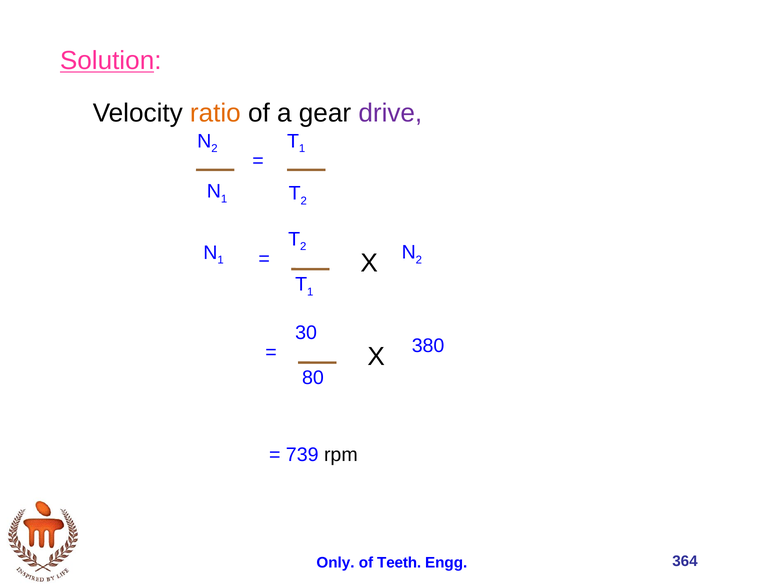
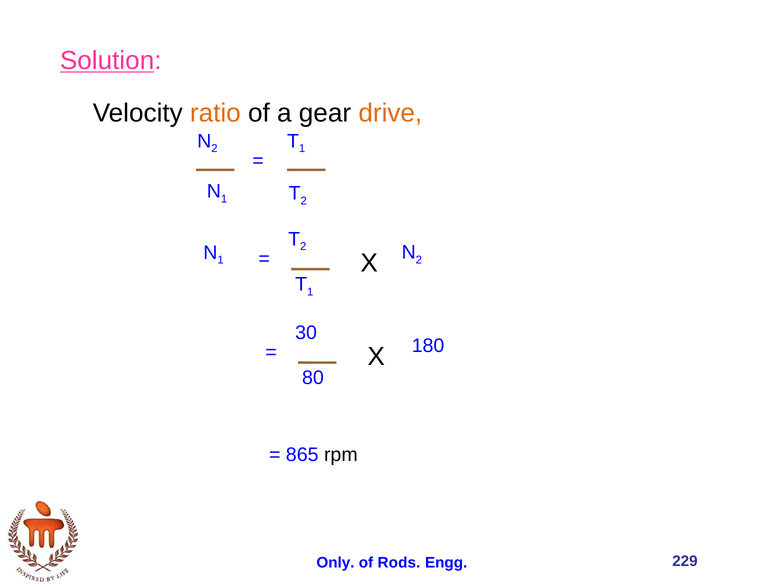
drive colour: purple -> orange (390, 113)
380: 380 -> 180 (428, 346)
739: 739 -> 865 (302, 455)
Teeth: Teeth -> Rods (399, 563)
364: 364 -> 229 (685, 561)
